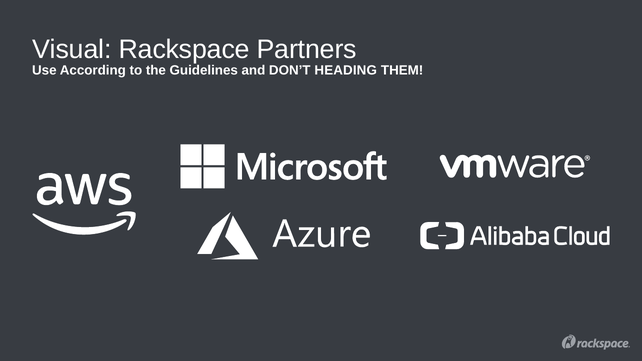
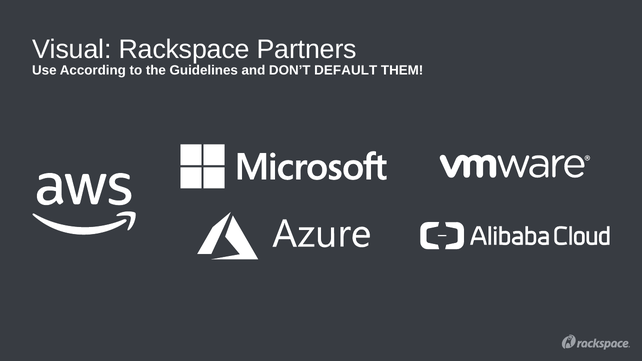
HEADING: HEADING -> DEFAULT (346, 70)
